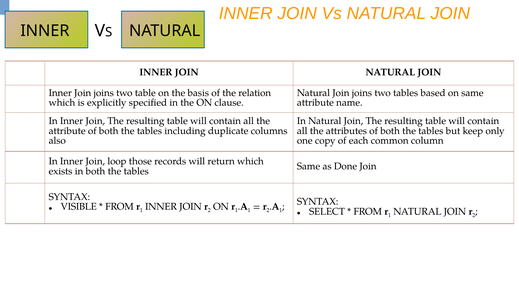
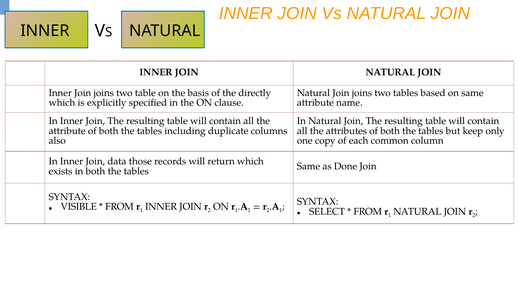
relation: relation -> directly (255, 93)
loop: loop -> data (117, 161)
